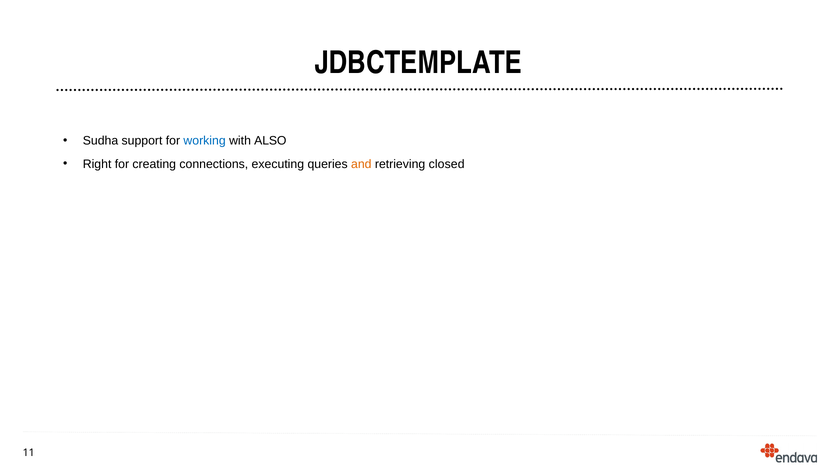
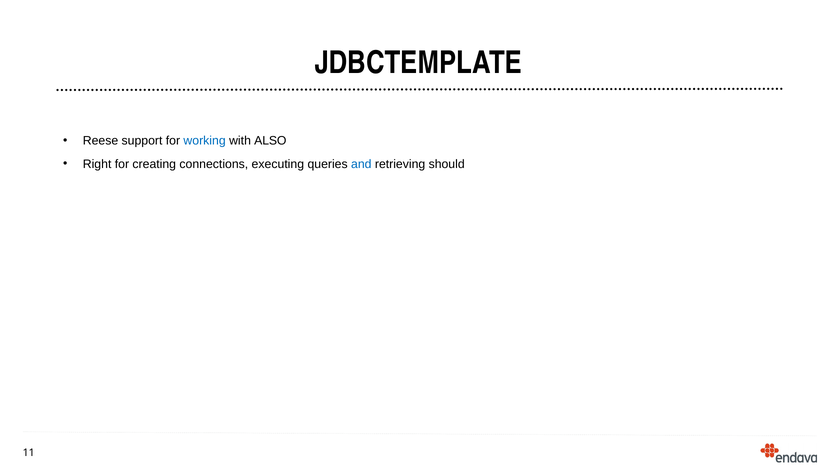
Sudha: Sudha -> Reese (100, 141)
and colour: orange -> blue (361, 164)
closed: closed -> should (447, 164)
